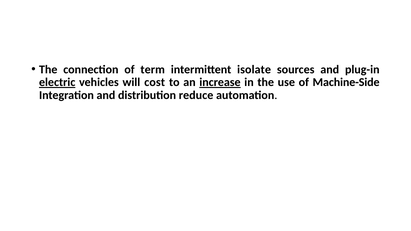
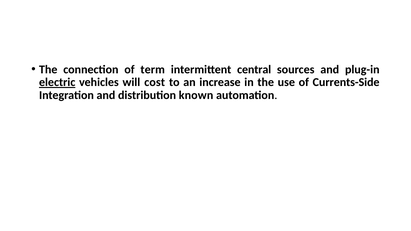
isolate: isolate -> central (254, 69)
increase underline: present -> none (220, 82)
Machine-Side: Machine-Side -> Currents-Side (346, 82)
reduce: reduce -> known (196, 95)
